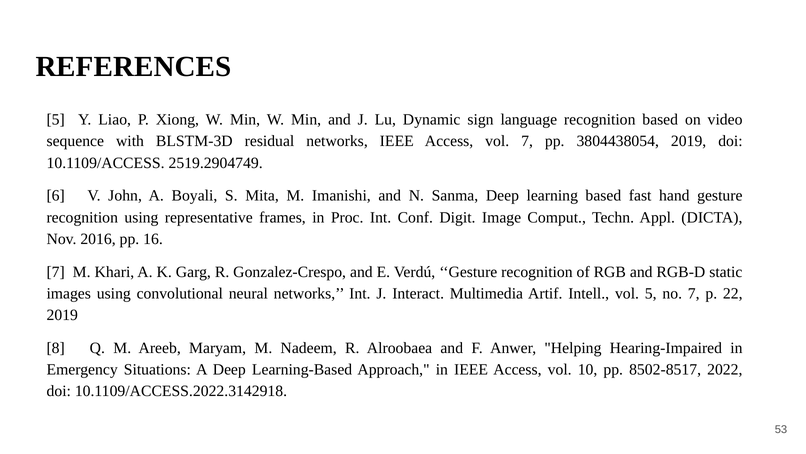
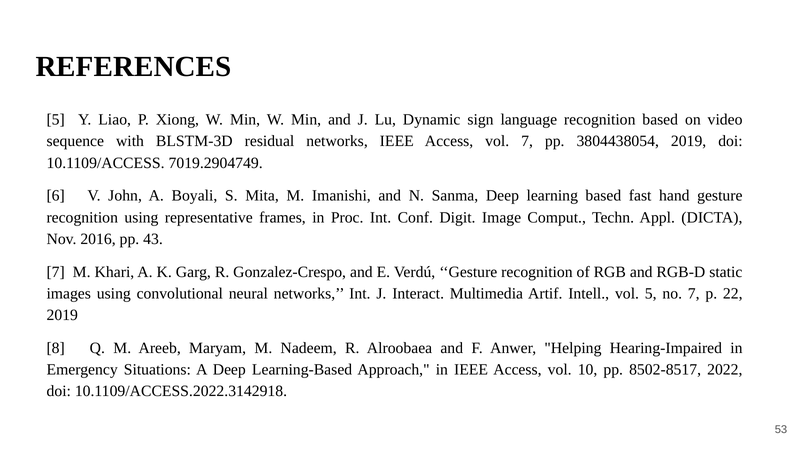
2519.2904749: 2519.2904749 -> 7019.2904749 (216, 163)
16: 16 -> 43 (153, 239)
